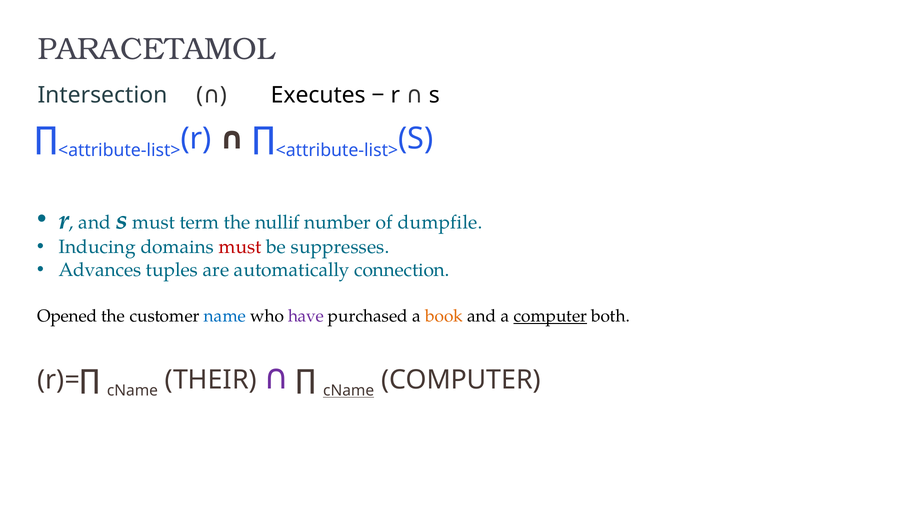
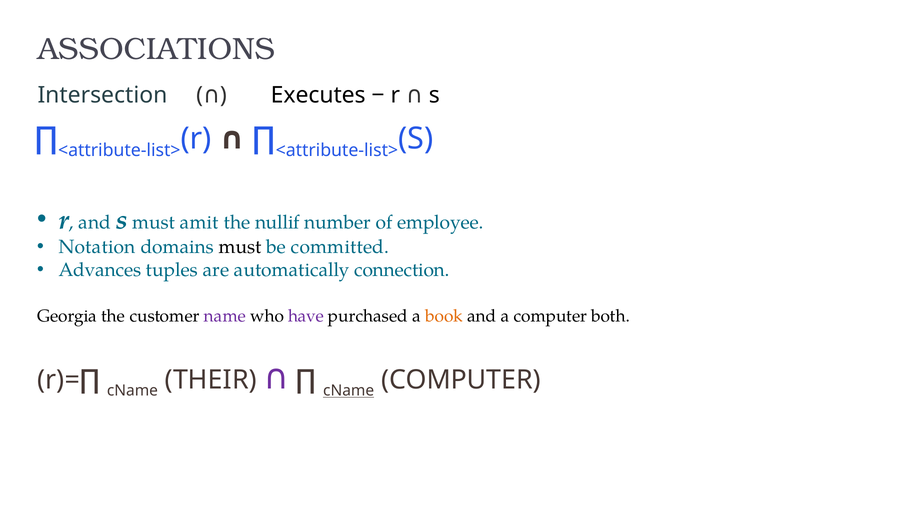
PARACETAMOL: PARACETAMOL -> ASSOCIATIONS (156, 49)
term: term -> amit (199, 222)
dumpfile: dumpfile -> employee (440, 222)
Inducing: Inducing -> Notation (97, 247)
must colour: red -> black (240, 247)
suppresses: suppresses -> committed (340, 247)
Opened: Opened -> Georgia (67, 316)
name colour: blue -> purple (225, 316)
computer underline: present -> none (550, 316)
